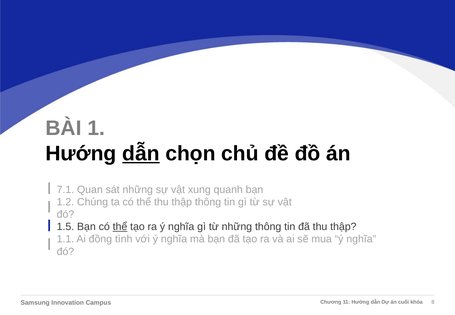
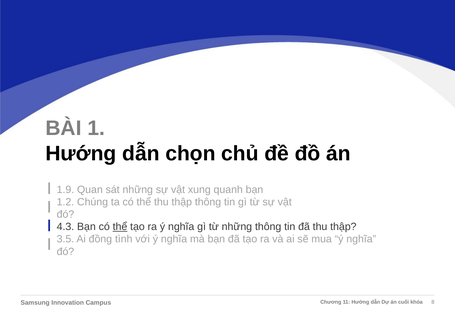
dẫn underline: present -> none (141, 154)
7.1: 7.1 -> 1.9 (65, 190)
1.5: 1.5 -> 4.3 (65, 227)
1.1: 1.1 -> 3.5 (65, 239)
